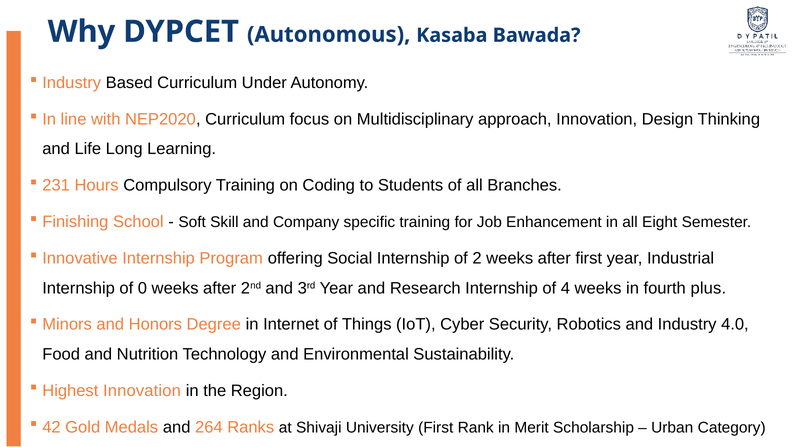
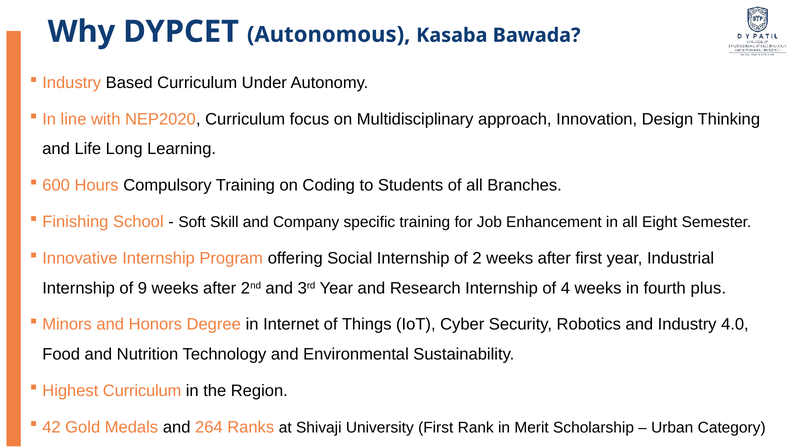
231: 231 -> 600 (56, 186)
0: 0 -> 9 (142, 288)
Highest Innovation: Innovation -> Curriculum (142, 391)
